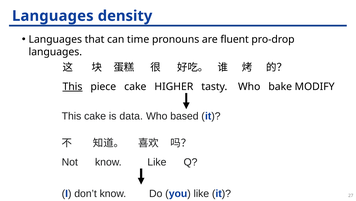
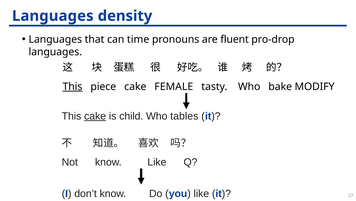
HIGHER: HIGHER -> FEMALE (174, 86)
cake underline: none -> present (95, 116)
data: data -> child (131, 116)
based: based -> tables (184, 116)
